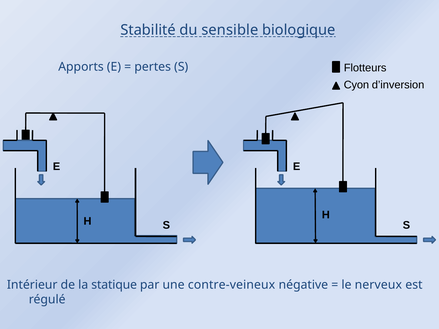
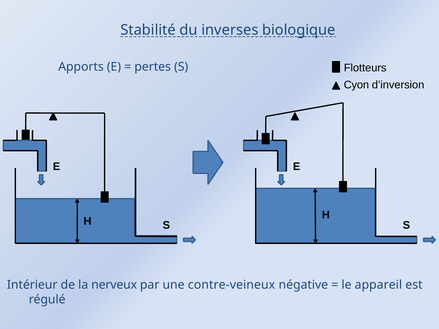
sensible: sensible -> inverses (230, 30)
statique: statique -> nerveux (114, 285)
nerveux: nerveux -> appareil (378, 285)
